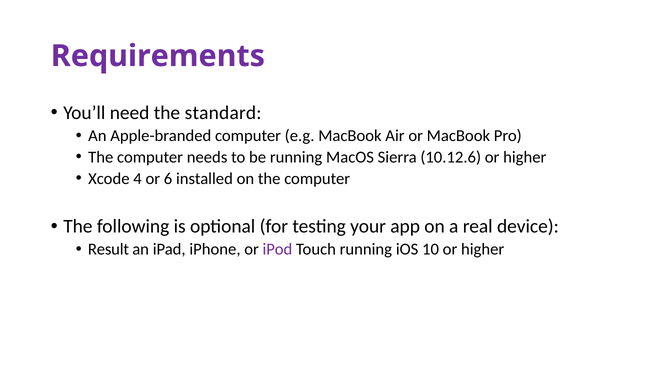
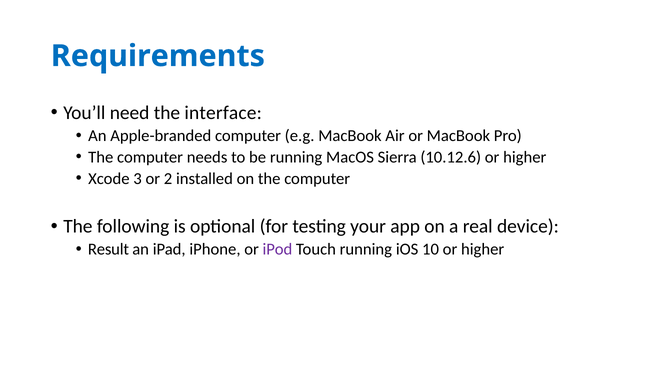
Requirements colour: purple -> blue (158, 56)
standard: standard -> interface (223, 113)
4: 4 -> 3 (137, 178)
6: 6 -> 2 (168, 178)
